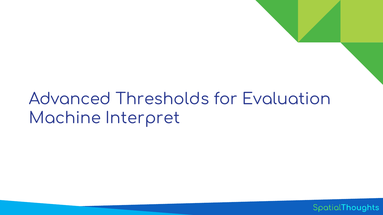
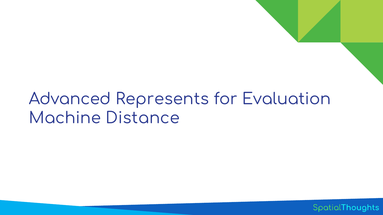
Thresholds: Thresholds -> Represents (162, 99)
Interpret: Interpret -> Distance (143, 118)
